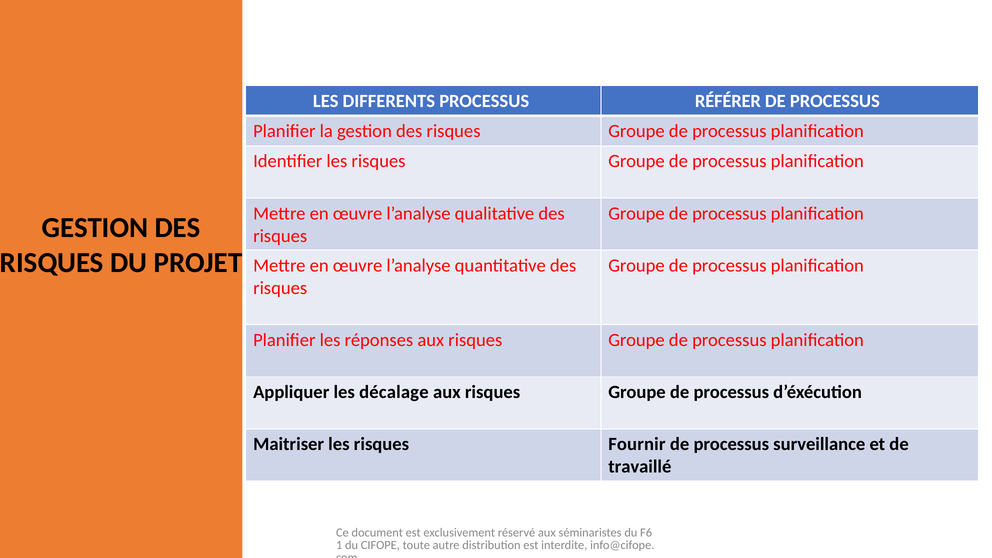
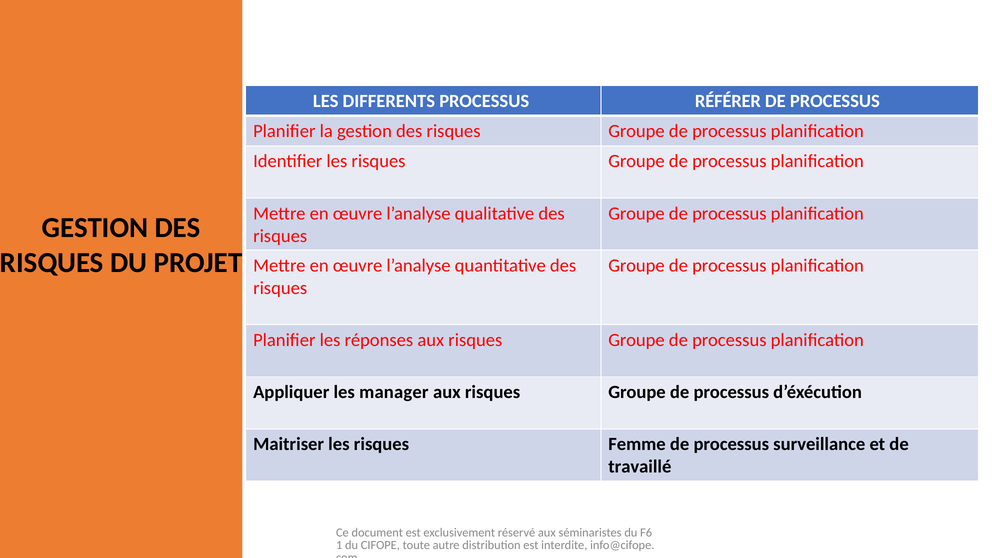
décalage: décalage -> manager (394, 392)
Fournir: Fournir -> Femme (637, 444)
